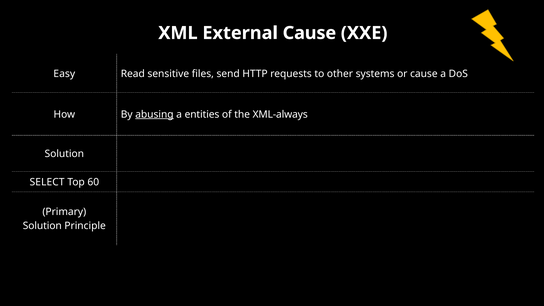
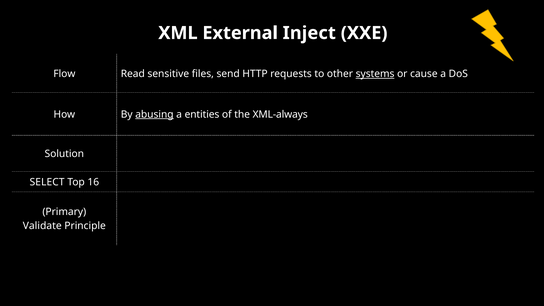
External Cause: Cause -> Inject (309, 33)
Easy: Easy -> Flow (64, 74)
systems underline: none -> present (375, 74)
60: 60 -> 16 (93, 182)
Solution: Solution -> Validate (42, 226)
